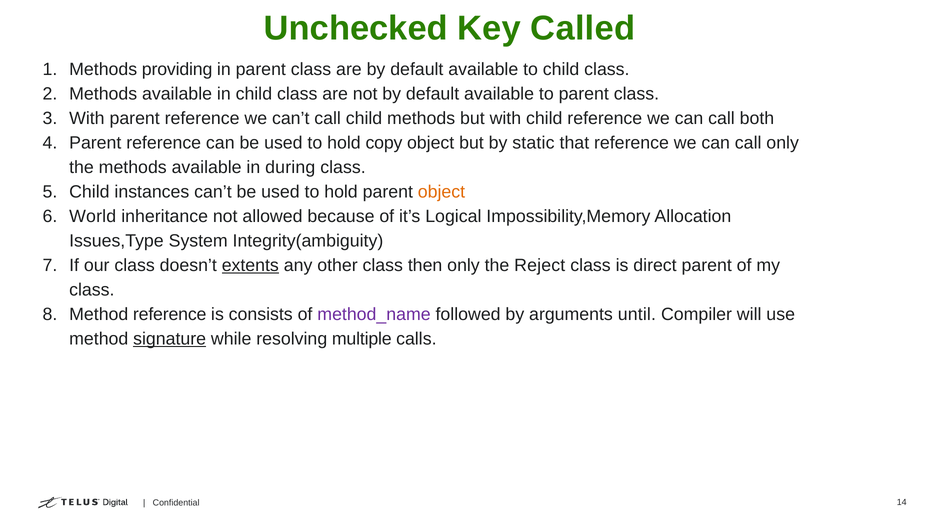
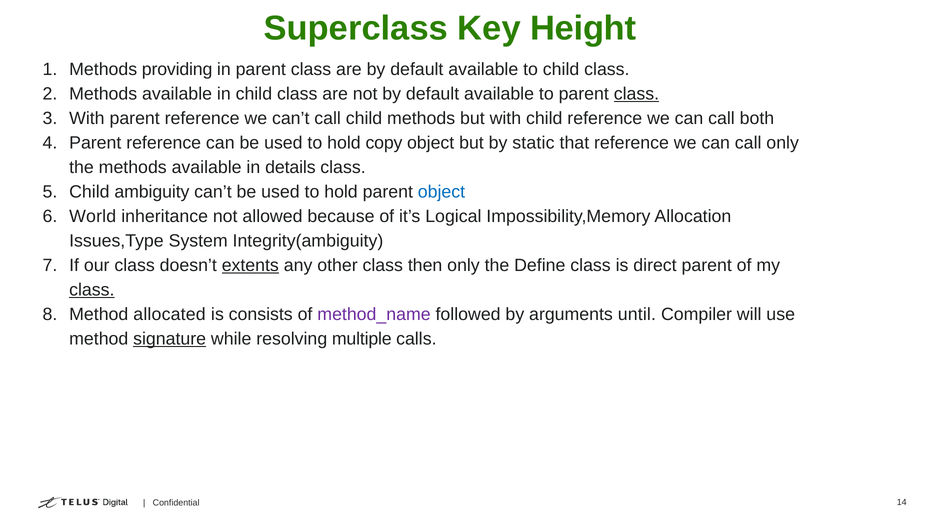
Unchecked: Unchecked -> Superclass (356, 28)
Called: Called -> Height (583, 28)
class underline: none -> present (636, 94)
during: during -> details (290, 167)
instances: instances -> ambiguity (152, 192)
object colour: orange -> blue (441, 192)
Reject: Reject -> Define (540, 265)
class underline: none -> present (92, 290)
Method reference: reference -> allocated (170, 314)
